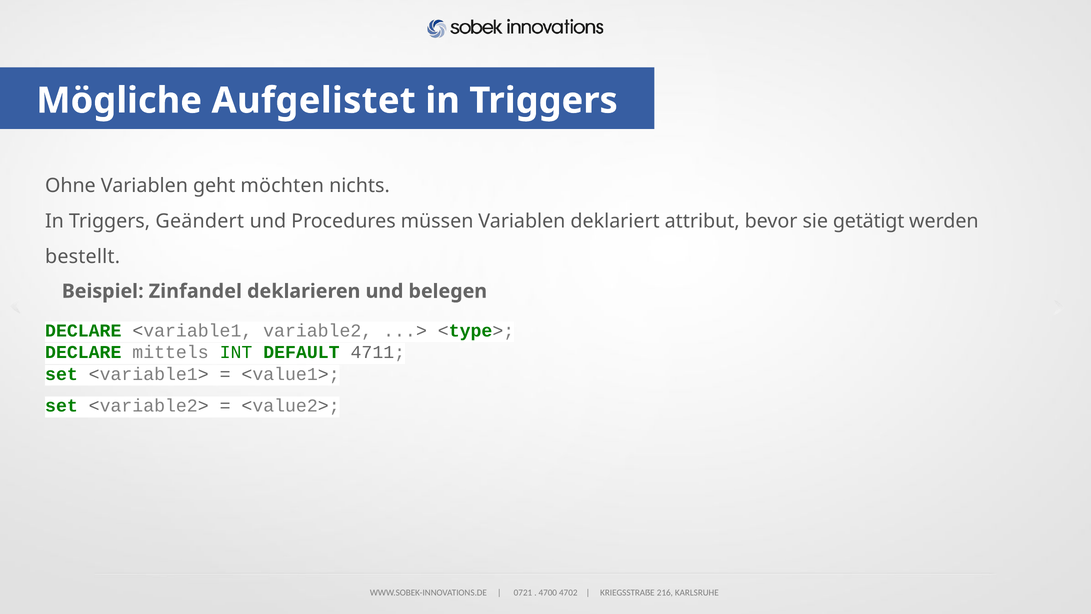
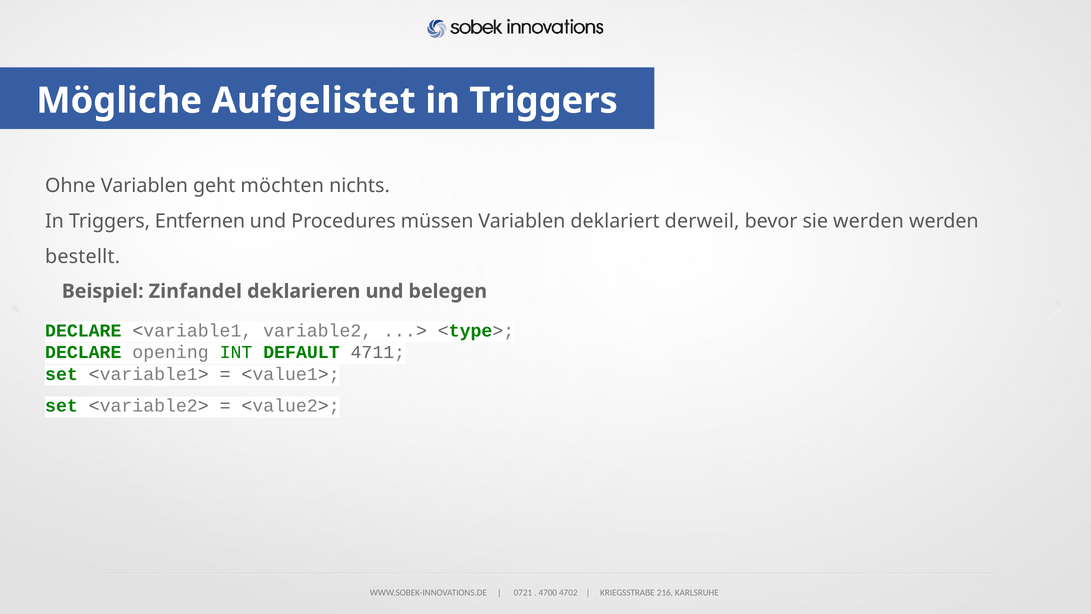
Geändert: Geändert -> Entfernen (200, 221)
attribut: attribut -> derweil (702, 221)
sie getätigt: getätigt -> werden (869, 221)
mittels: mittels -> opening (171, 352)
